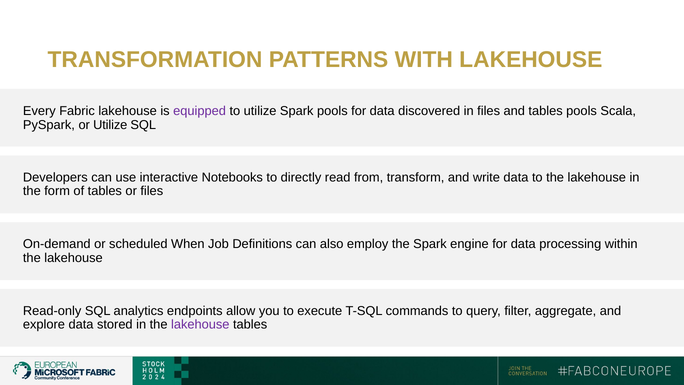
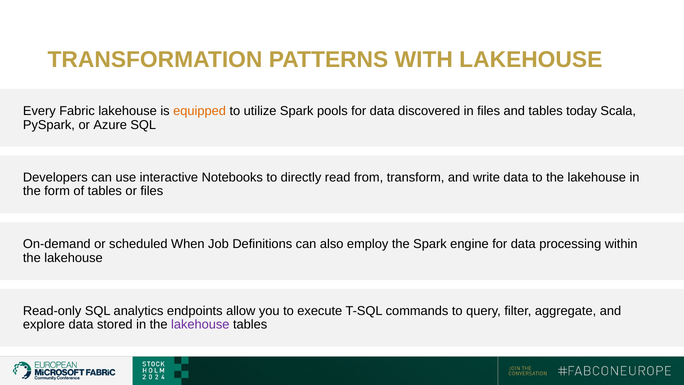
equipped colour: purple -> orange (200, 111)
tables pools: pools -> today (582, 111)
or Utilize: Utilize -> Azure (110, 125)
